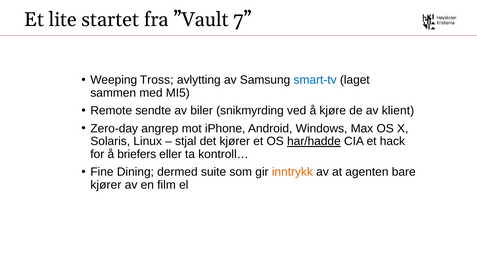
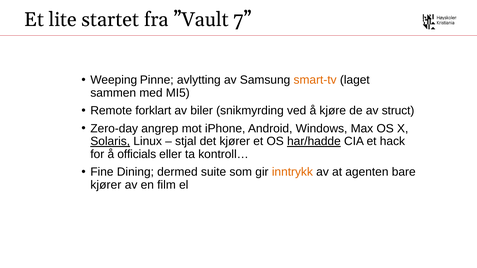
Tross: Tross -> Pinne (157, 80)
smart-tv colour: blue -> orange (315, 80)
sendte: sendte -> forklart (153, 111)
klient: klient -> struct (398, 111)
Solaris underline: none -> present (110, 142)
briefers: briefers -> officials (137, 154)
